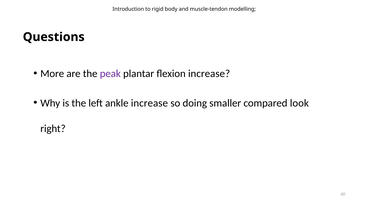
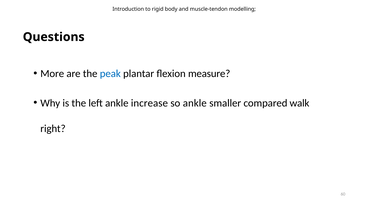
peak colour: purple -> blue (110, 74)
flexion increase: increase -> measure (209, 74)
so doing: doing -> ankle (195, 103)
look: look -> walk (299, 103)
